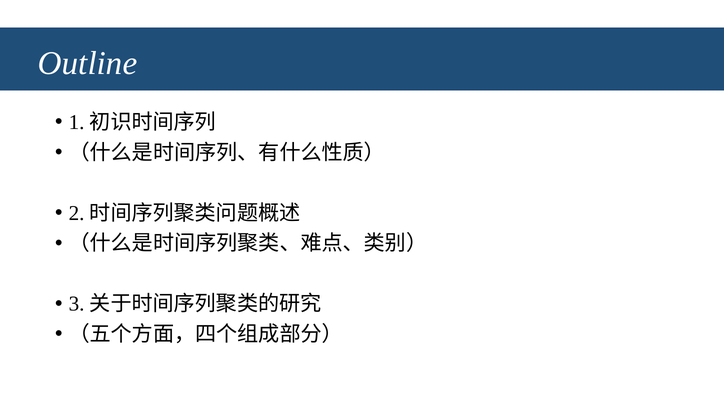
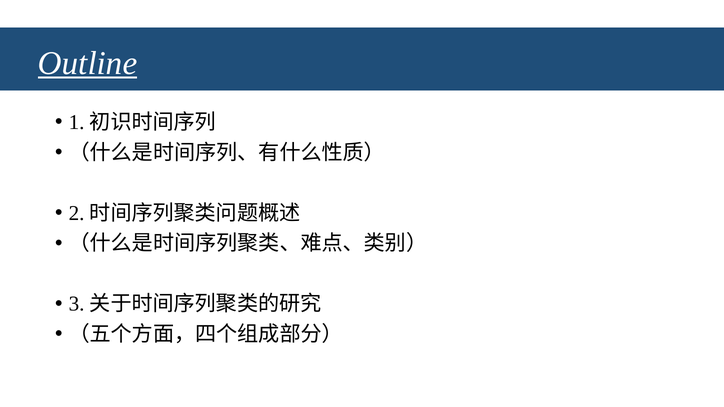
Outline underline: none -> present (88, 63)
